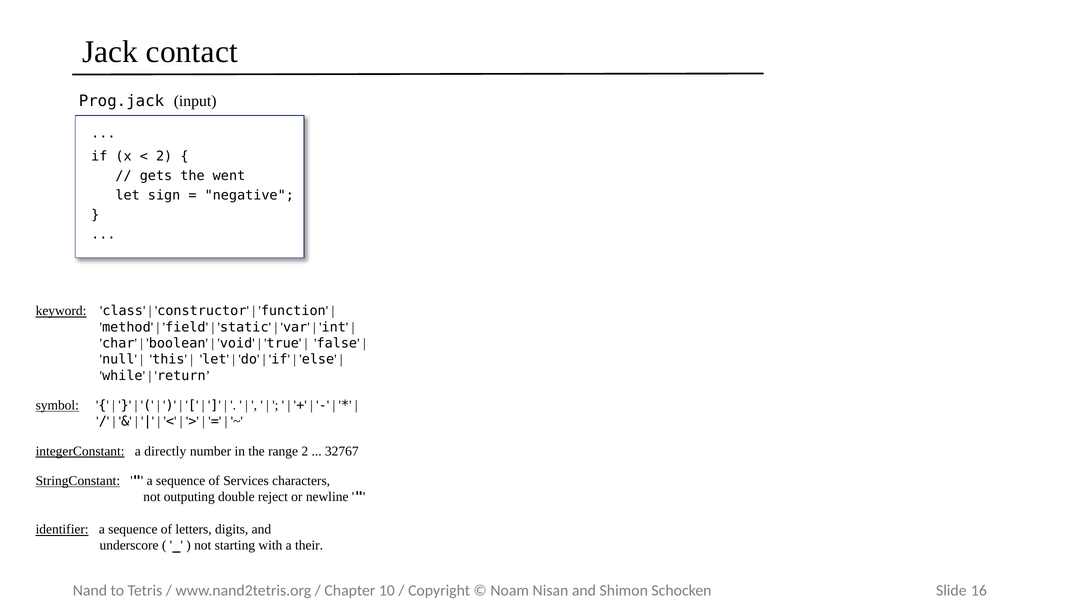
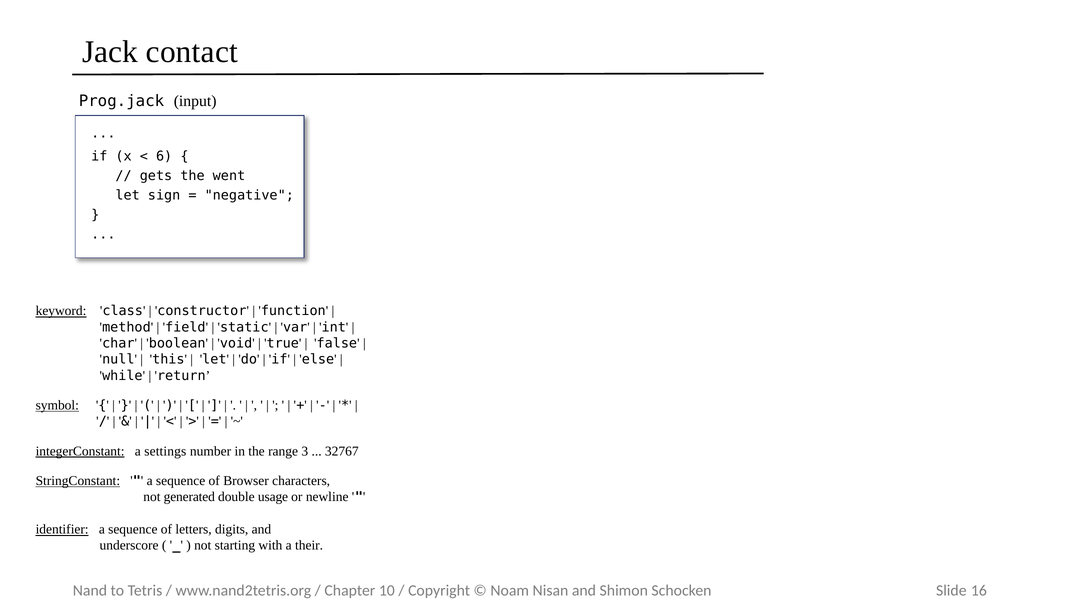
2: 2 -> 6 (164, 156)
directly: directly -> settings (165, 451)
range 2: 2 -> 3 (305, 451)
Services: Services -> Browser (246, 481)
outputing: outputing -> generated (189, 497)
reject: reject -> usage (273, 497)
